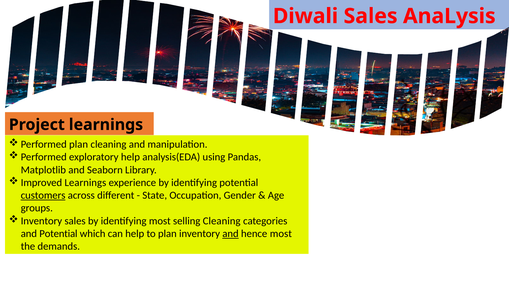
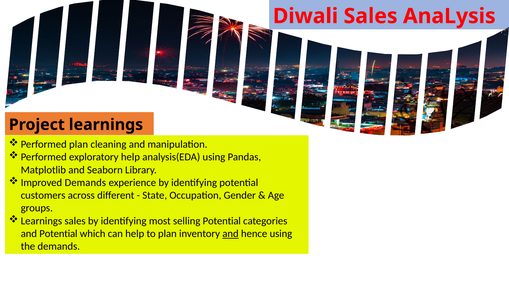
Improved Learnings: Learnings -> Demands (85, 182)
customers underline: present -> none (43, 195)
Inventory: Inventory -> Learnings (41, 220)
selling Cleaning: Cleaning -> Potential (222, 220)
hence most: most -> using (281, 233)
